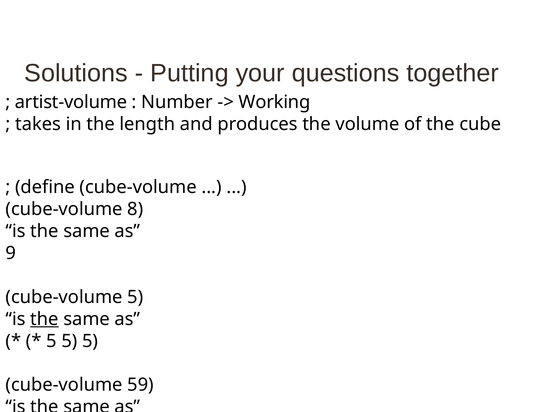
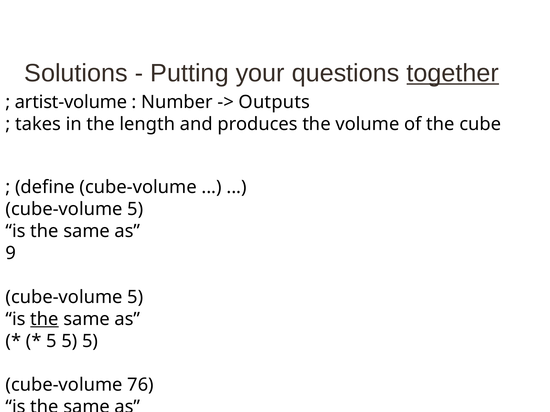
together underline: none -> present (453, 73)
Working: Working -> Outputs (274, 102)
8: 8 -> 5 (135, 209)
59: 59 -> 76 (141, 385)
